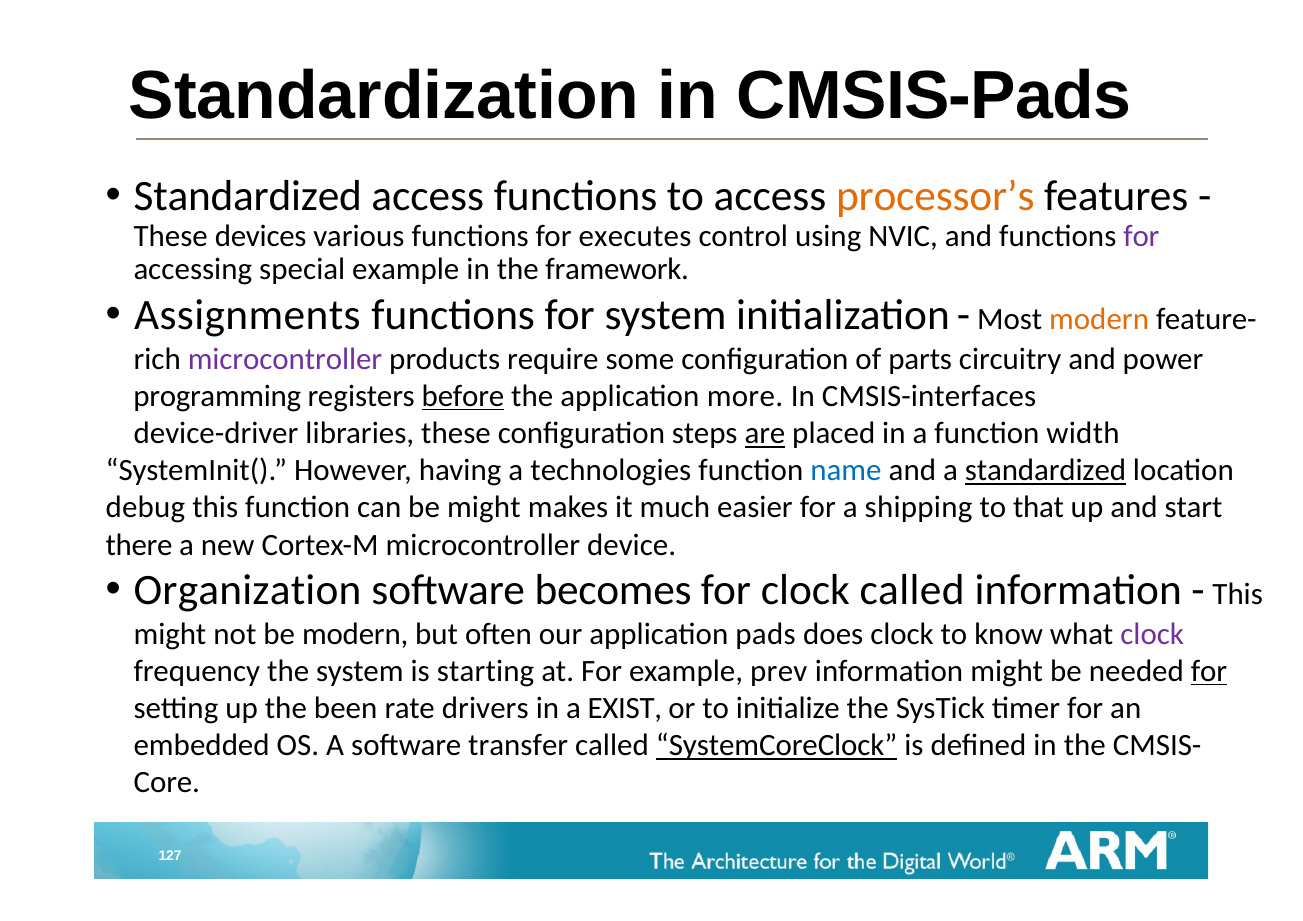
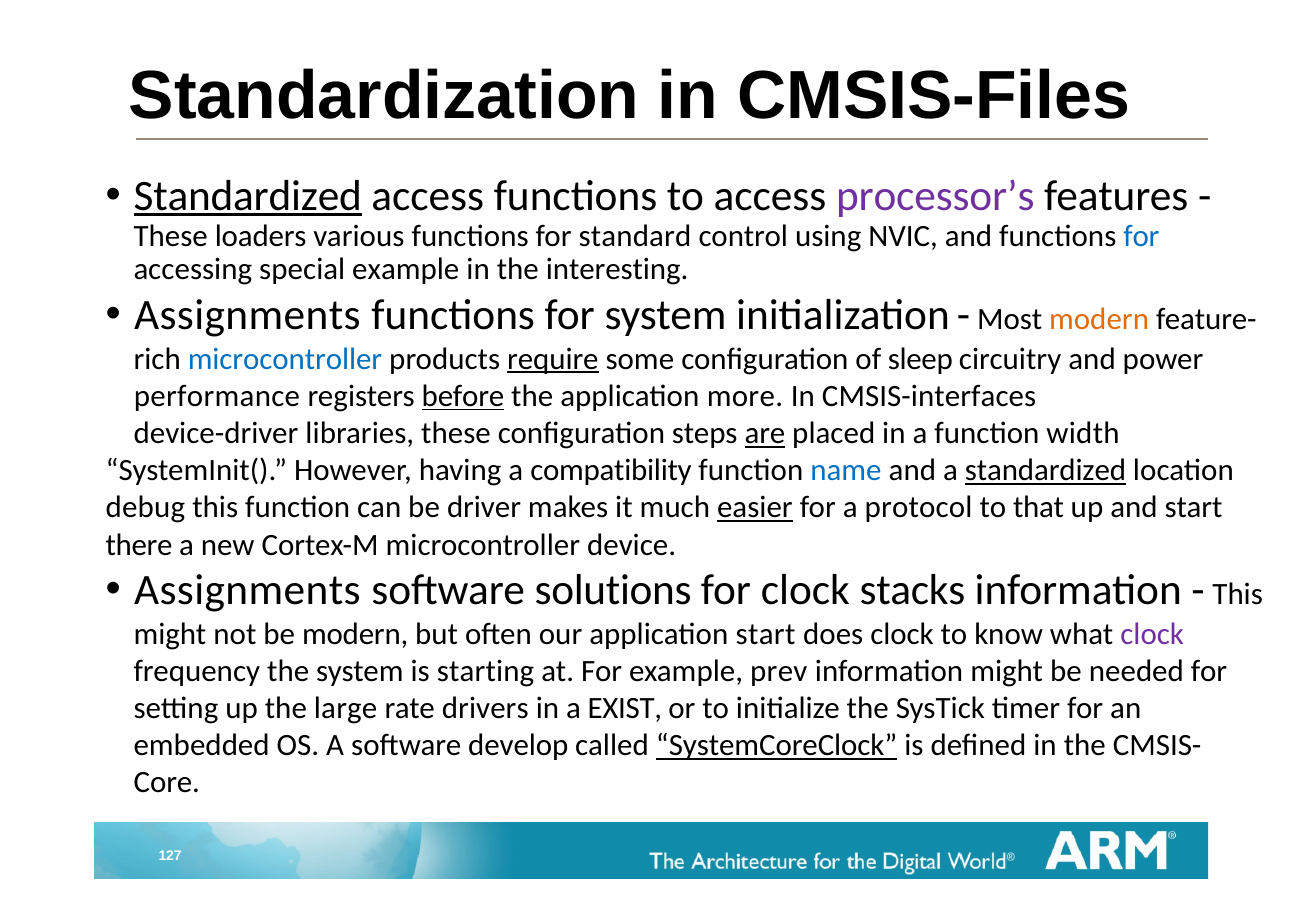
CMSIS-Pads: CMSIS-Pads -> CMSIS-Files (934, 96)
Standardized underline: none -> present (248, 196)
processor’s colour: orange -> purple (935, 196)
devices: devices -> loaders (261, 236)
executes: executes -> standard (635, 236)
for colour: purple -> blue (1141, 236)
framework: framework -> interesting (617, 269)
microcontroller colour: purple -> blue (285, 359)
require underline: none -> present (553, 359)
parts: parts -> sleep (920, 359)
programming: programming -> performance (217, 396)
technologies: technologies -> compatibility (611, 470)
be might: might -> driver (484, 508)
easier underline: none -> present (755, 508)
shipping: shipping -> protocol (919, 508)
Organization: Organization -> Assignments (247, 590)
becomes: becomes -> solutions (613, 590)
clock called: called -> stacks (912, 590)
application pads: pads -> start (766, 634)
for underline: present -> none (1209, 671)
been: been -> large (346, 708)
transfer: transfer -> develop (518, 745)
